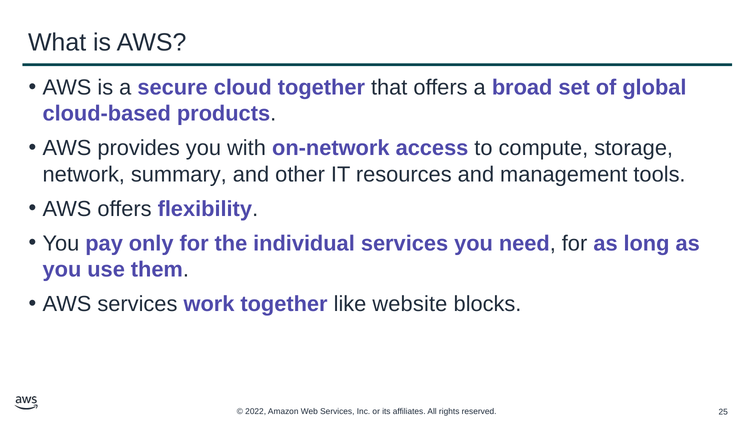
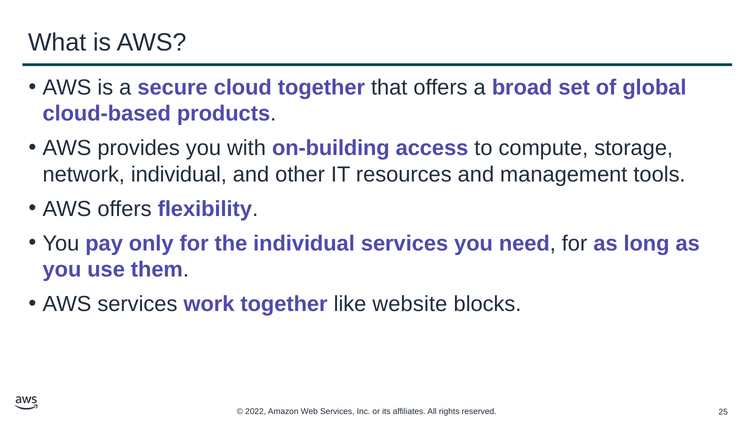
on-network: on-network -> on-building (331, 148)
network summary: summary -> individual (179, 174)
